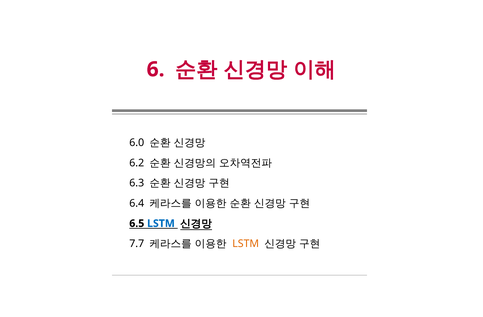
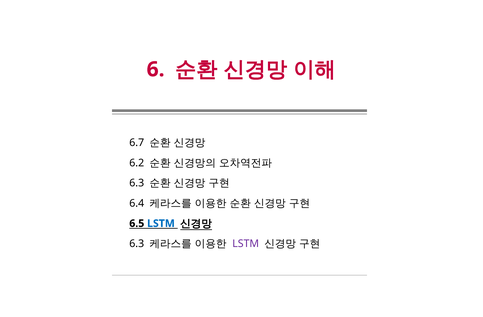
6.0: 6.0 -> 6.7 (137, 143)
7.7: 7.7 -> 6.3 (137, 244)
LSTM colour: orange -> purple (246, 244)
